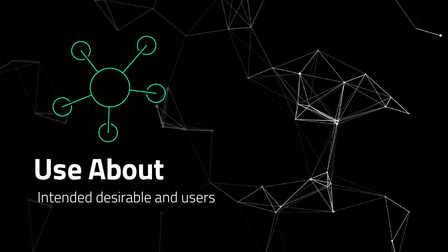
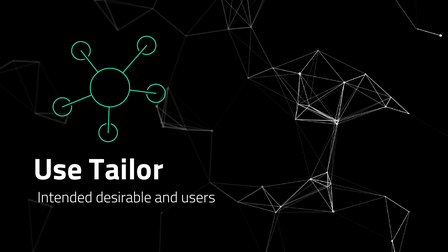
About: About -> Tailor (126, 170)
